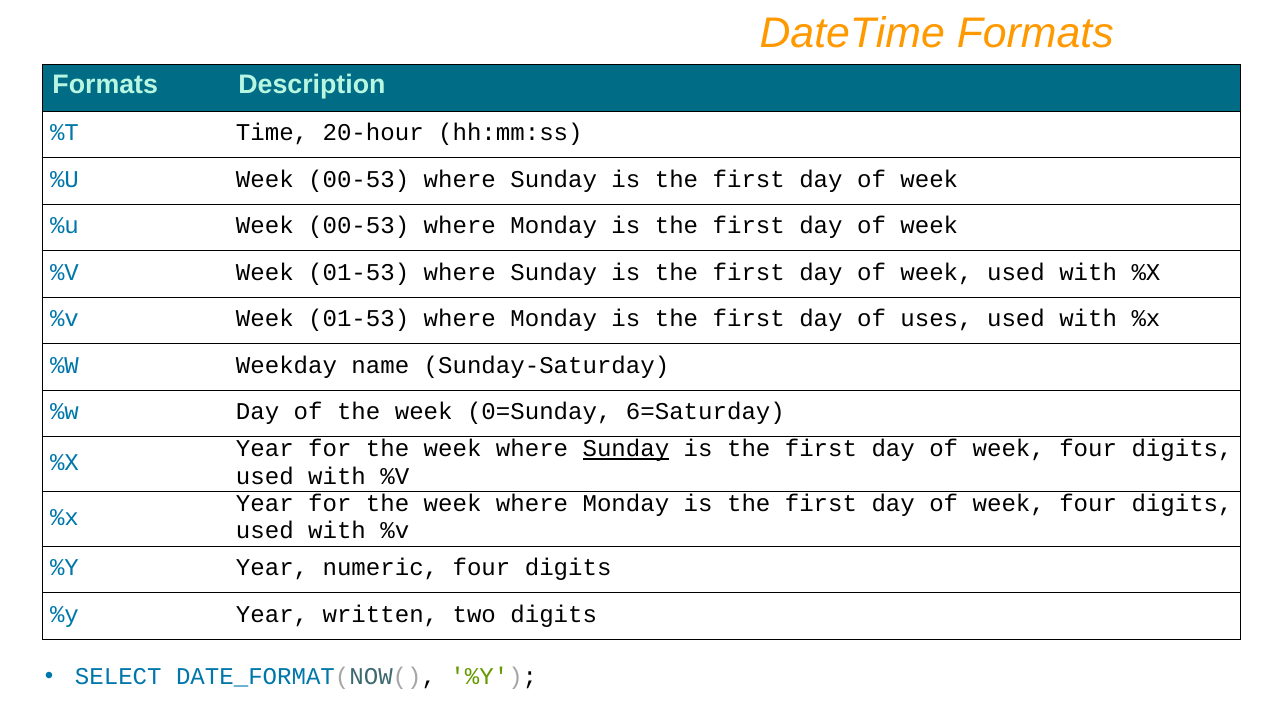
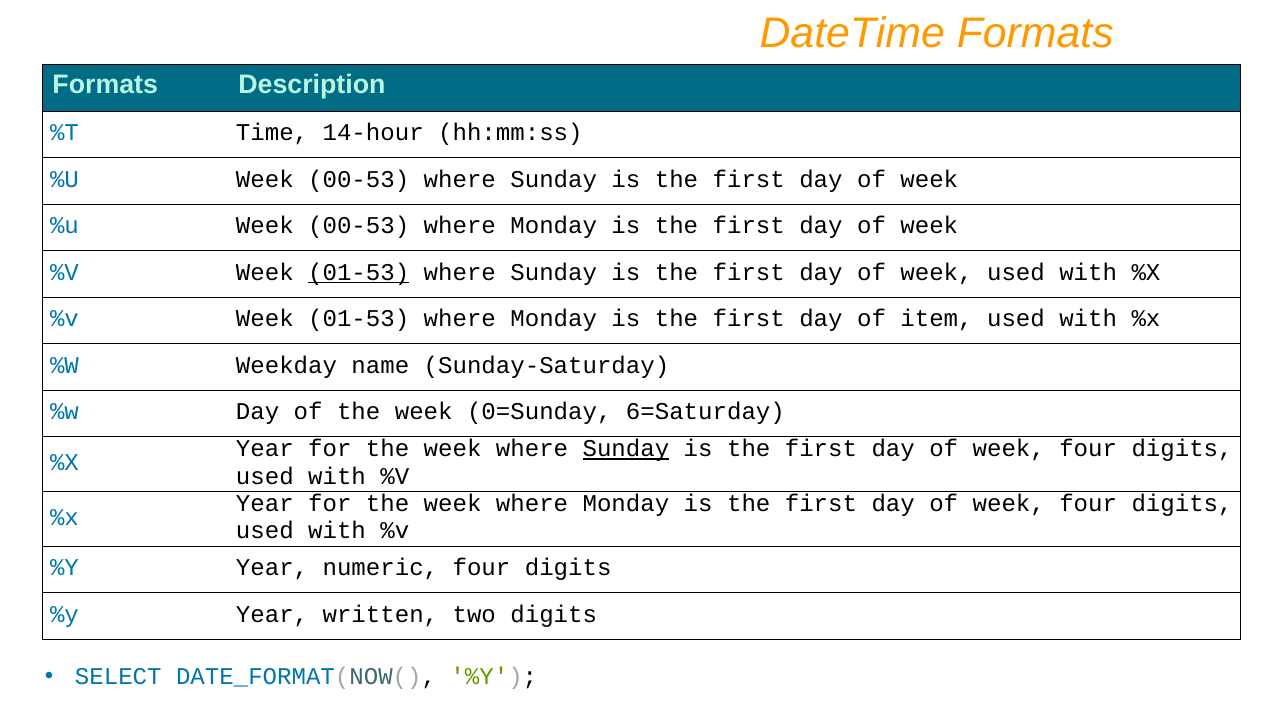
20-hour: 20-hour -> 14-hour (373, 133)
01-53 underline: none -> present (359, 272)
uses: uses -> item (937, 319)
